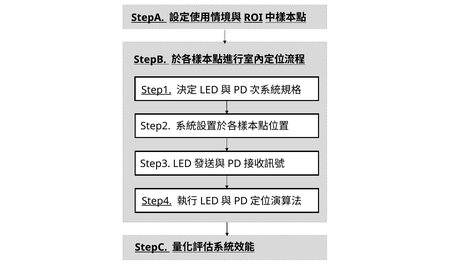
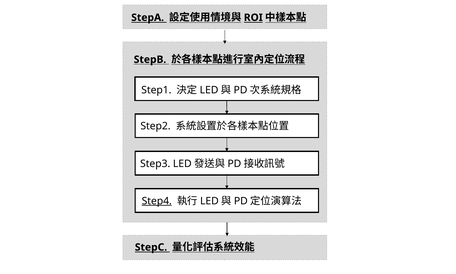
Step1 underline: present -> none (156, 90)
